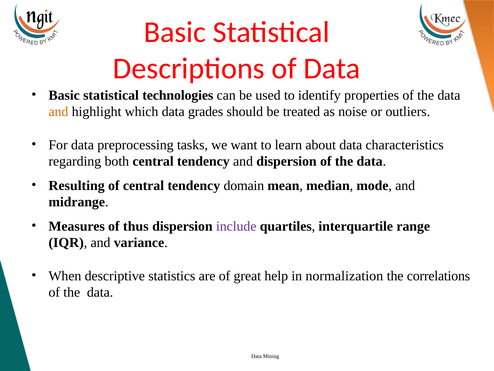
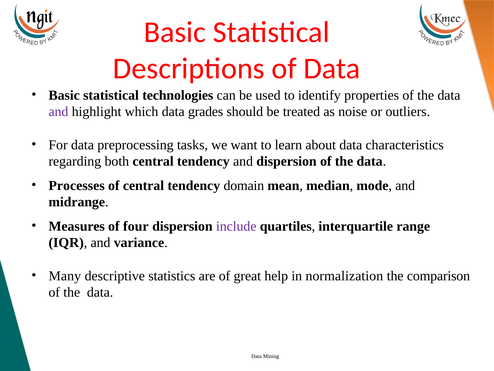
and colour: orange -> purple (58, 112)
Resulting: Resulting -> Processes (77, 185)
thus: thus -> four (136, 226)
When: When -> Many (65, 275)
correlations: correlations -> comparison (438, 275)
